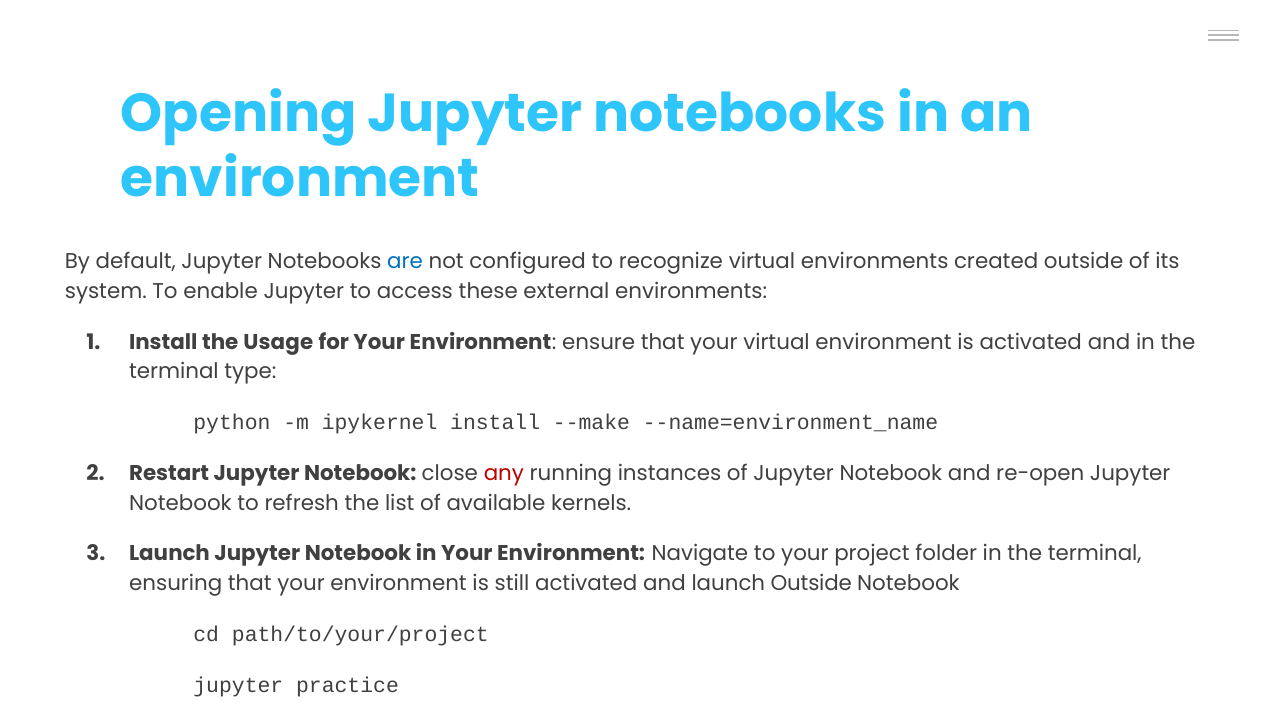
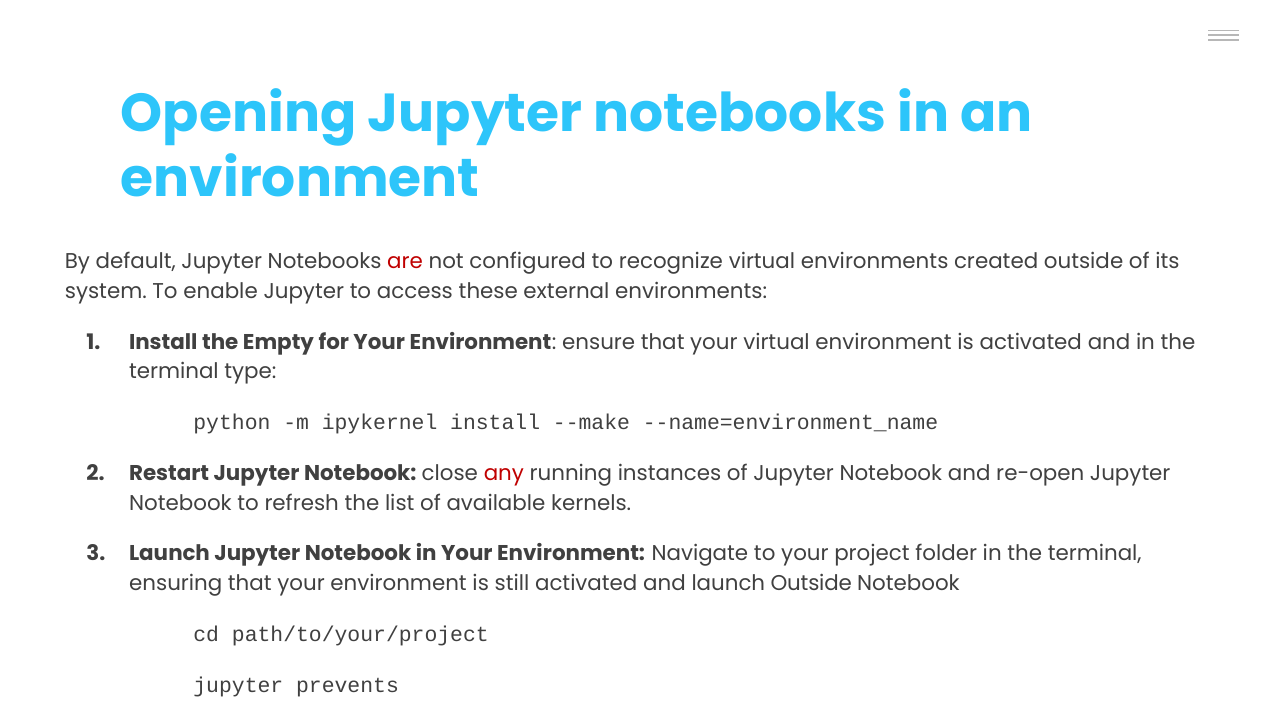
are colour: blue -> red (405, 261)
Usage: Usage -> Empty (278, 342)
practice: practice -> prevents (347, 685)
